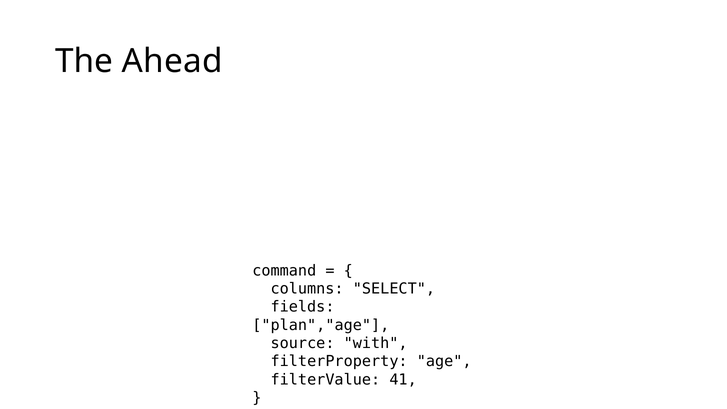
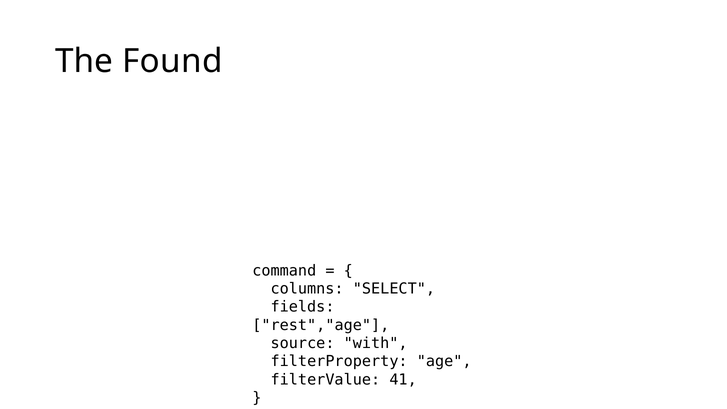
Ahead: Ahead -> Found (172, 61)
plan","age: plan","age -> rest","age (321, 325)
